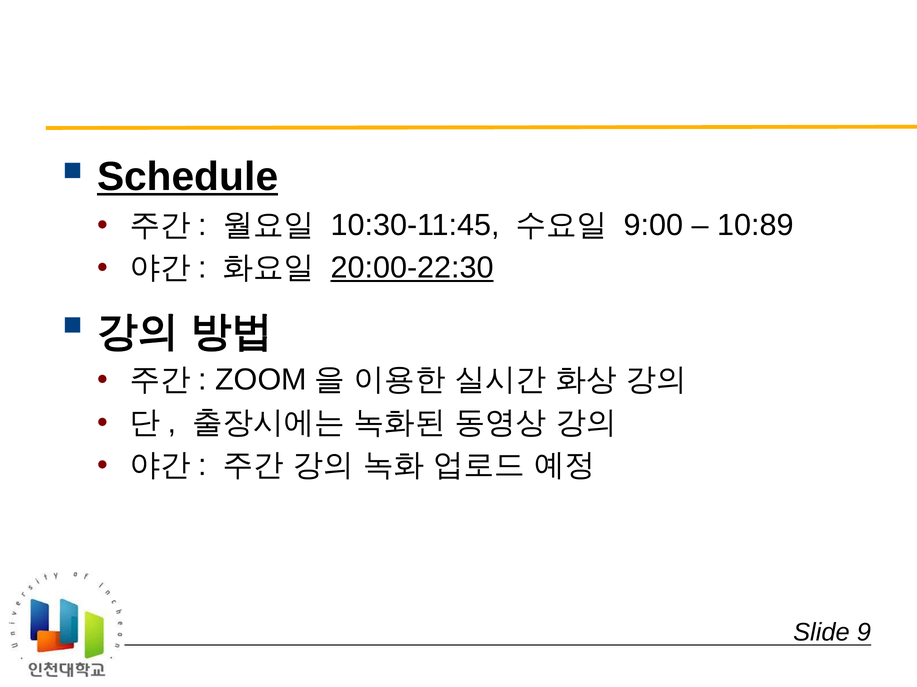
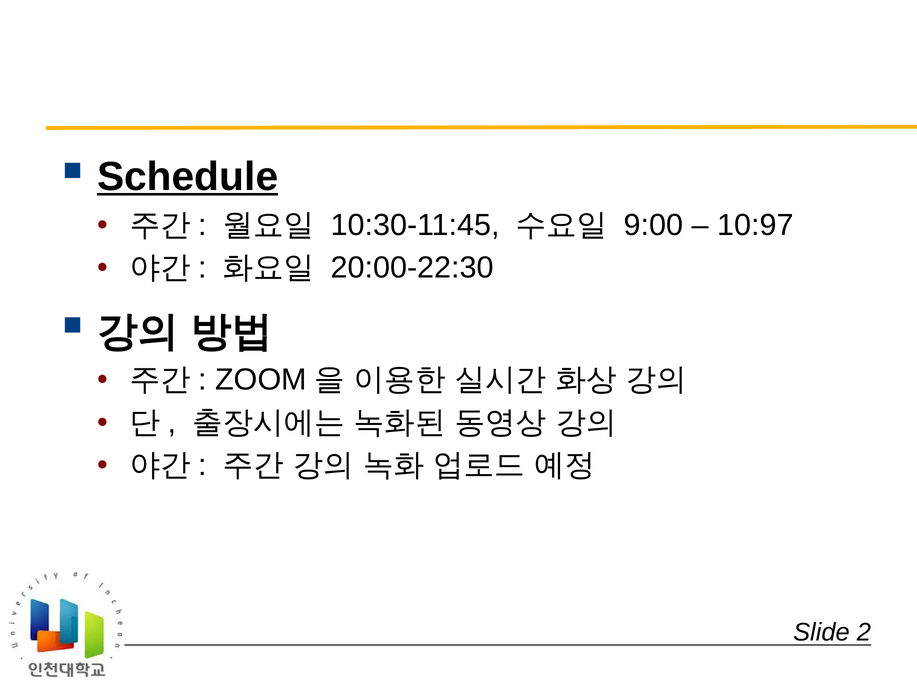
10:89: 10:89 -> 10:97 (755, 225)
20:00-22:30 underline: present -> none (412, 268)
9: 9 -> 2 (864, 633)
